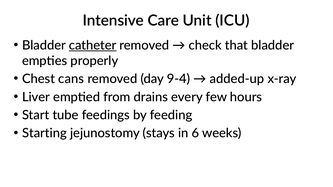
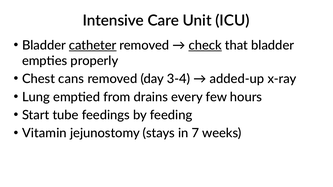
check underline: none -> present (205, 45)
9-4: 9-4 -> 3-4 (179, 79)
Liver: Liver -> Lung (36, 97)
Starting: Starting -> Vitamin (44, 133)
6: 6 -> 7 (195, 133)
